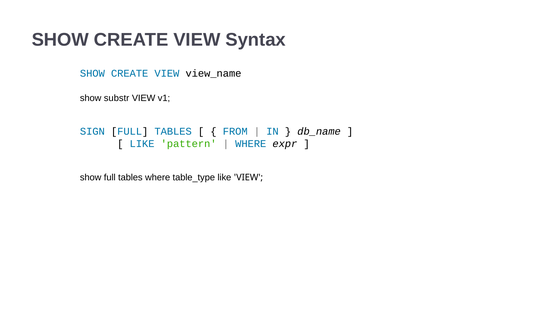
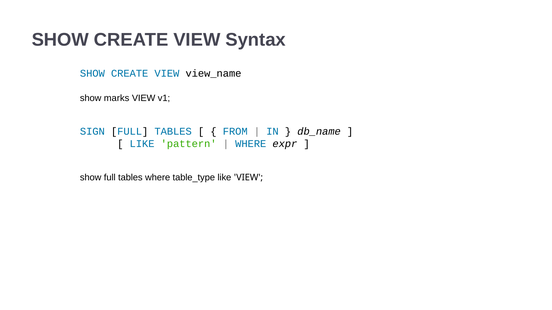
substr: substr -> marks (117, 98)
